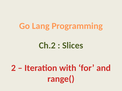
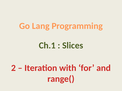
Ch.2: Ch.2 -> Ch.1 (47, 46)
